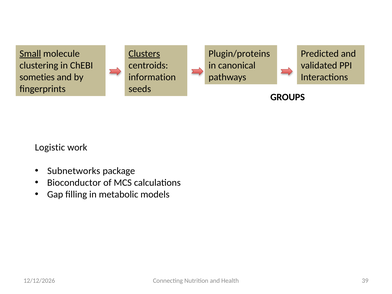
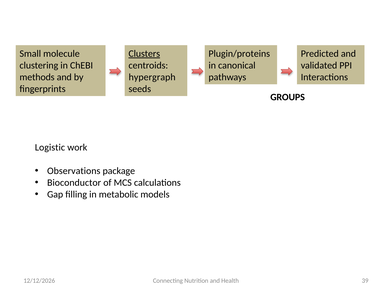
Small underline: present -> none (30, 54)
someties: someties -> methods (37, 77)
information: information -> hypergraph (152, 77)
Subnetworks: Subnetworks -> Observations (74, 171)
